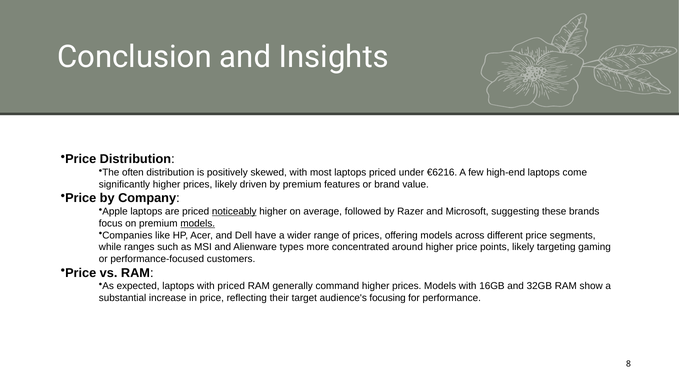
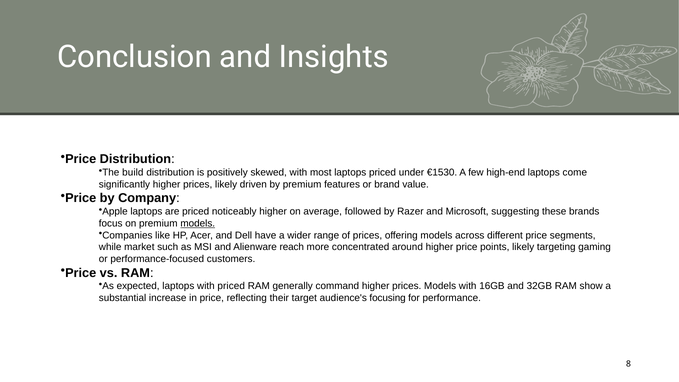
often: often -> build (133, 172)
€6216: €6216 -> €1530 (442, 172)
noticeably underline: present -> none (234, 211)
ranges: ranges -> market (139, 247)
types: types -> reach (292, 247)
